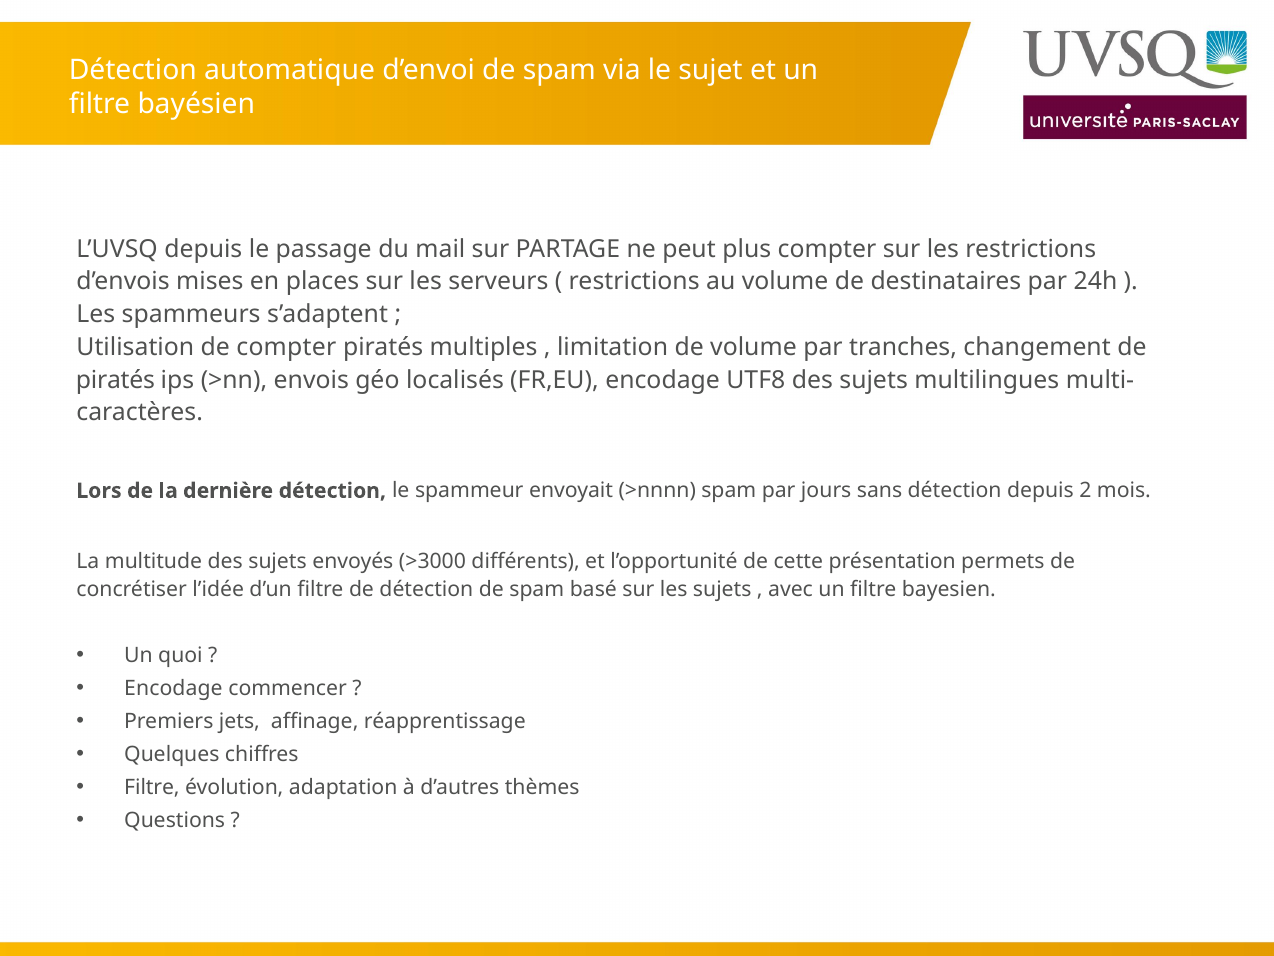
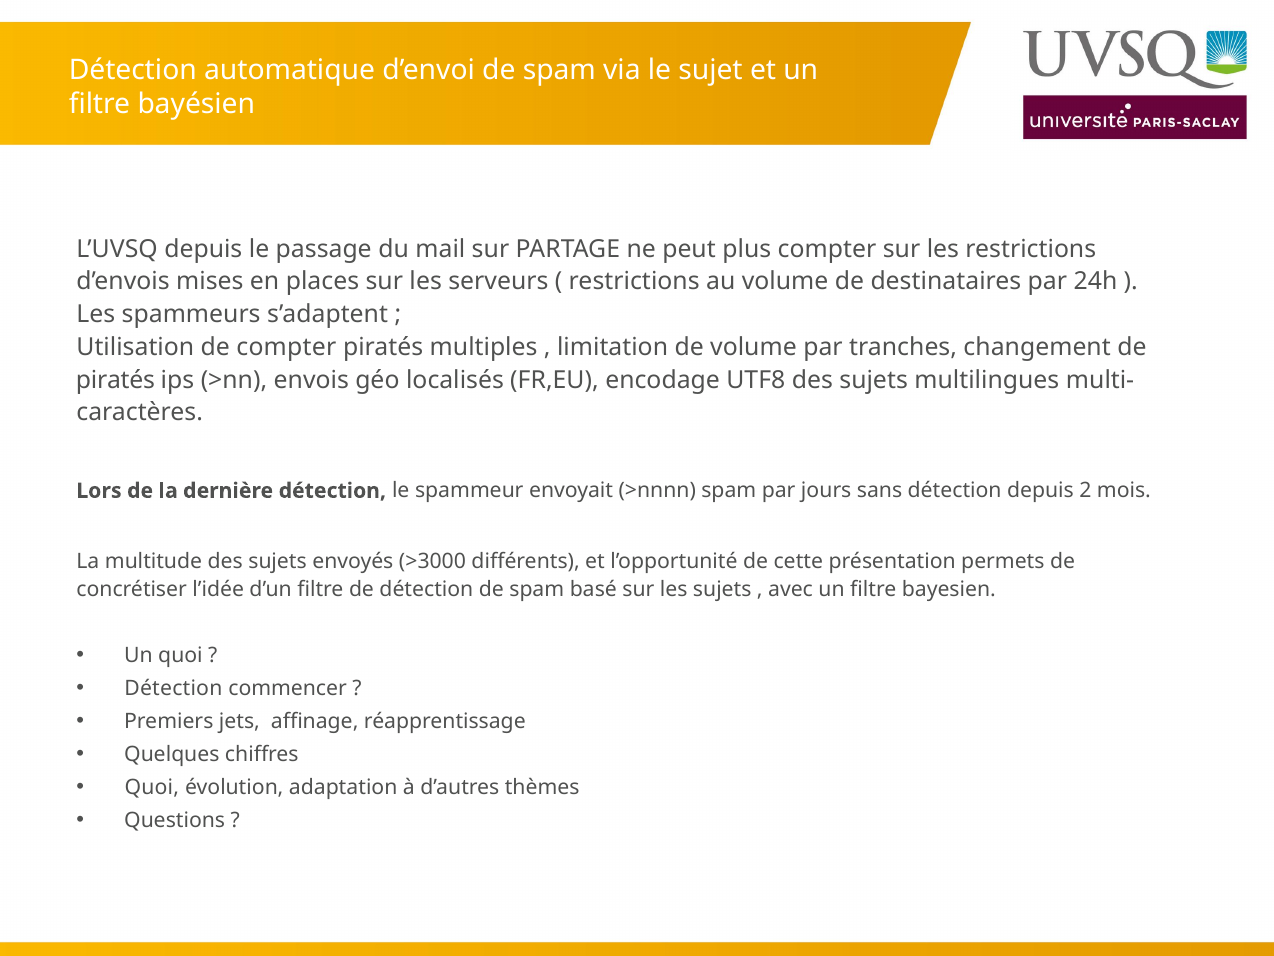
Encodage: Encodage -> Détection (173, 688)
Filtre: Filtre -> Quoi (152, 787)
